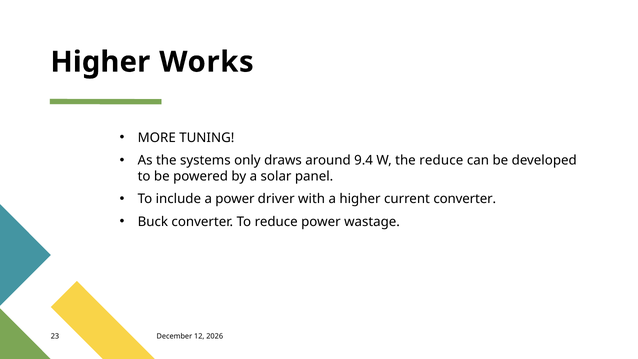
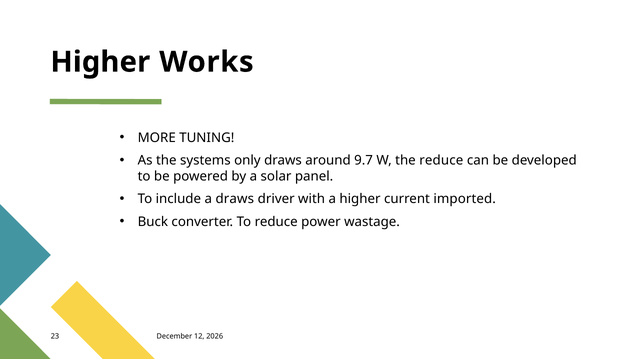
9.4: 9.4 -> 9.7 (364, 160)
a power: power -> draws (235, 199)
current converter: converter -> imported (465, 199)
